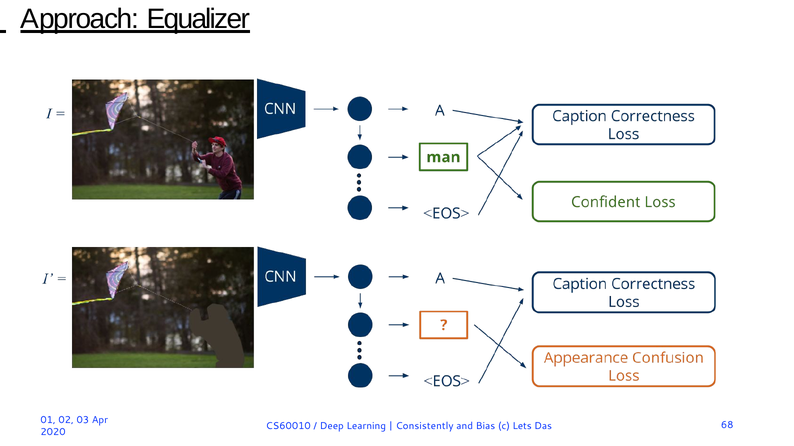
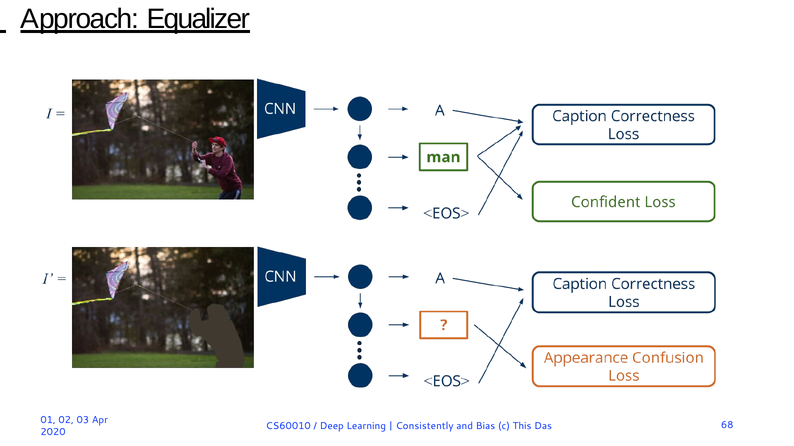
Lets: Lets -> This (522, 427)
